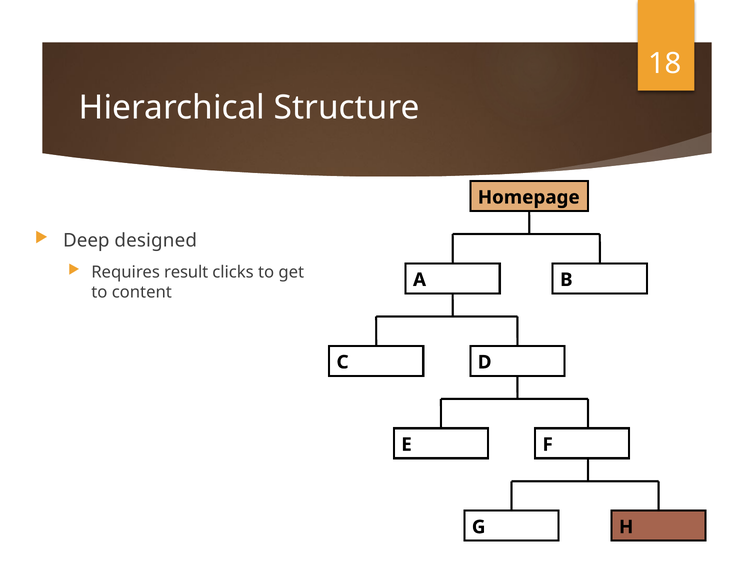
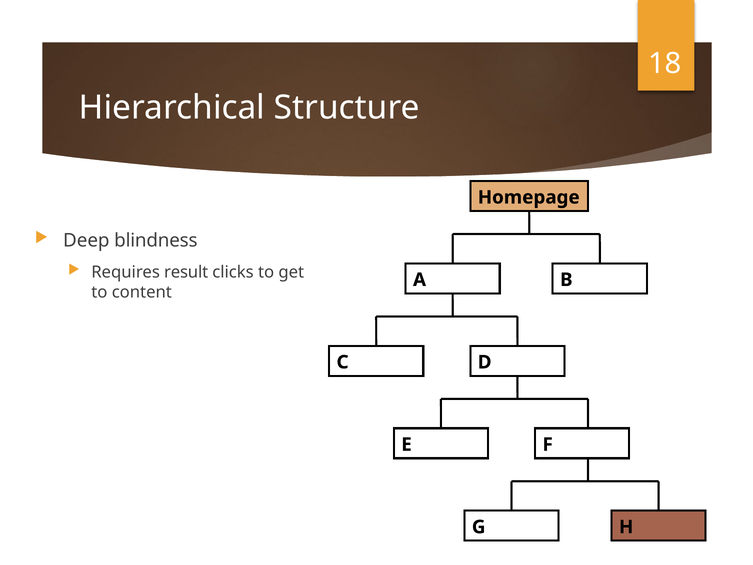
designed: designed -> blindness (156, 240)
